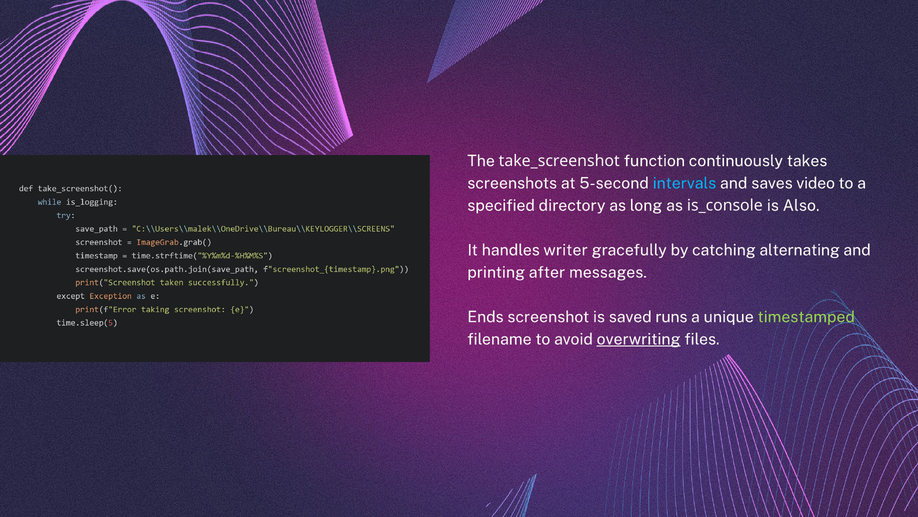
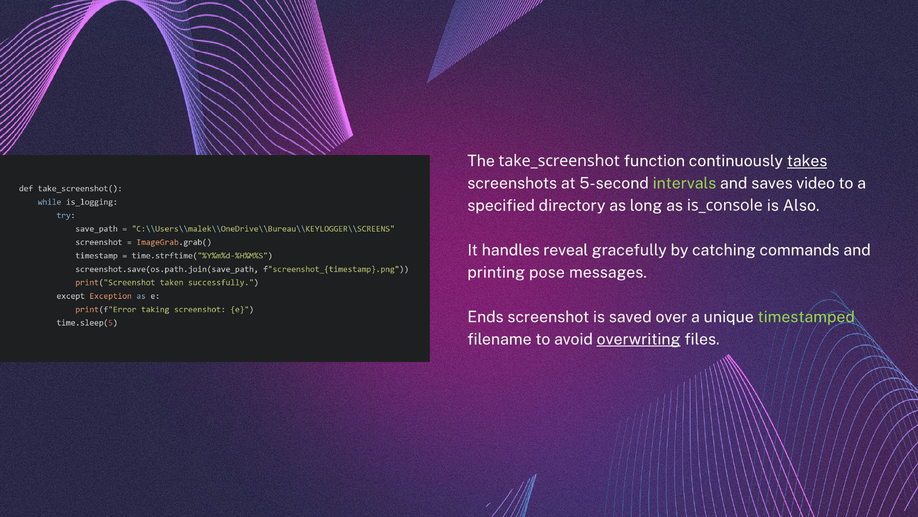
takes underline: none -> present (807, 161)
intervals colour: light blue -> light green (684, 183)
writer: writer -> reveal (566, 250)
alternating: alternating -> commands (800, 250)
after: after -> pose (547, 272)
runs: runs -> over (671, 317)
